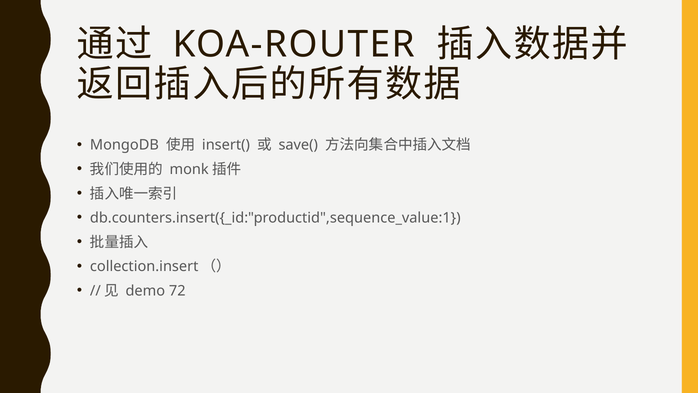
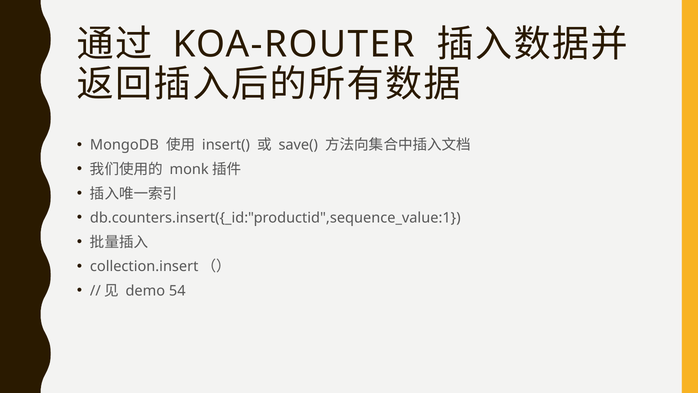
72: 72 -> 54 (177, 291)
